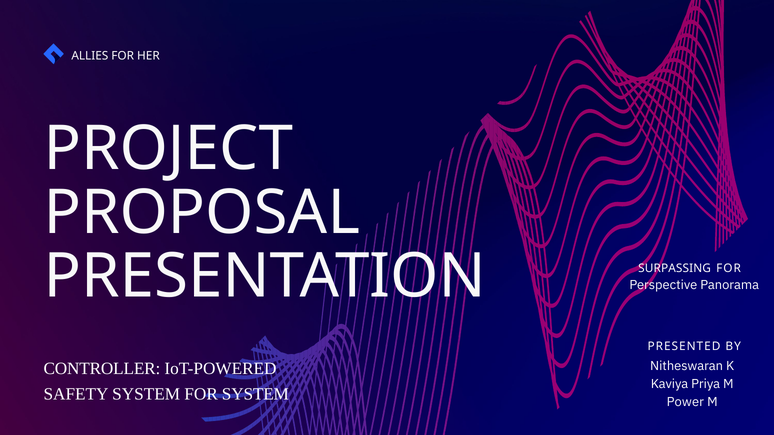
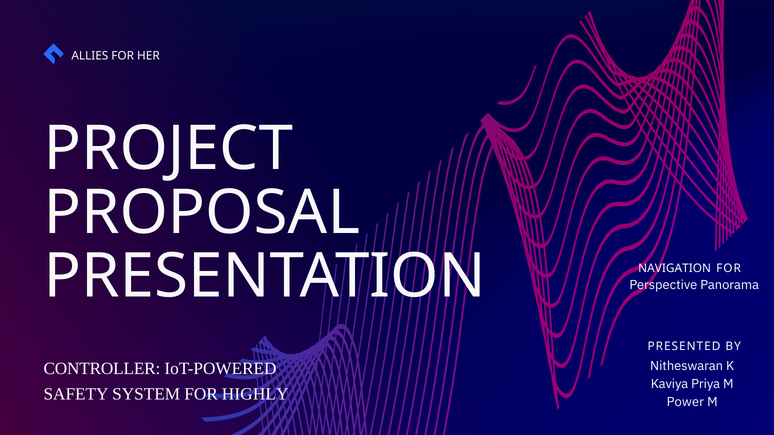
SURPASSING: SURPASSING -> NAVIGATION (675, 269)
FOR SYSTEM: SYSTEM -> HIGHLY (255, 395)
